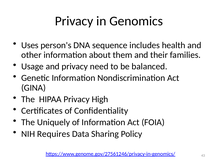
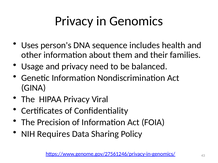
High: High -> Viral (100, 100)
Uniquely: Uniquely -> Precision (54, 123)
